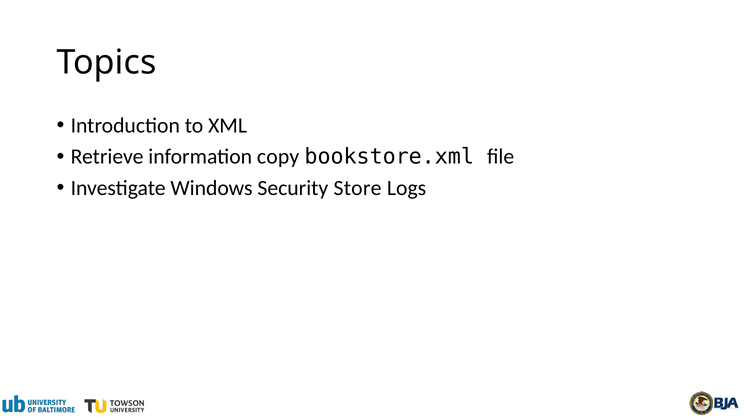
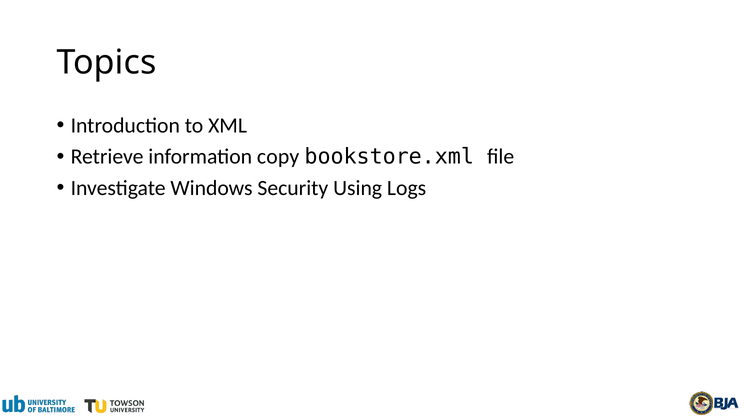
Store: Store -> Using (358, 188)
